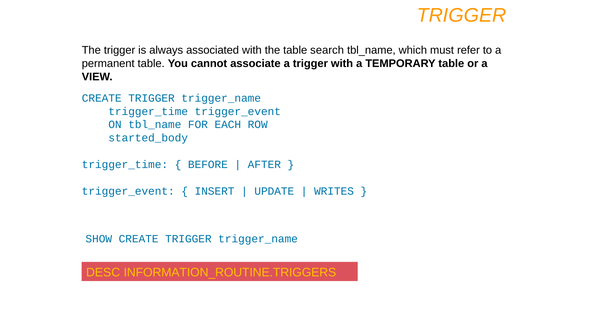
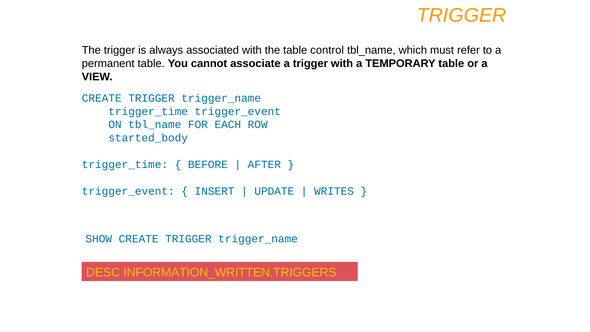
search: search -> control (327, 50)
INFORMATION_ROUTINE.TRIGGERS: INFORMATION_ROUTINE.TRIGGERS -> INFORMATION_WRITTEN.TRIGGERS (230, 272)
